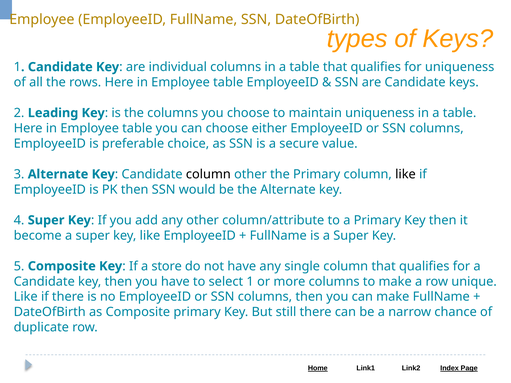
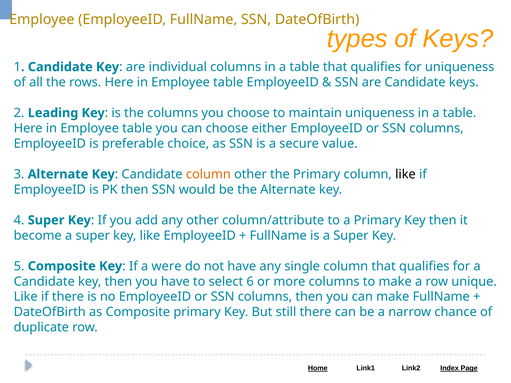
column colour: black -> orange (208, 174)
store: store -> were (167, 266)
select 1: 1 -> 6 (250, 282)
